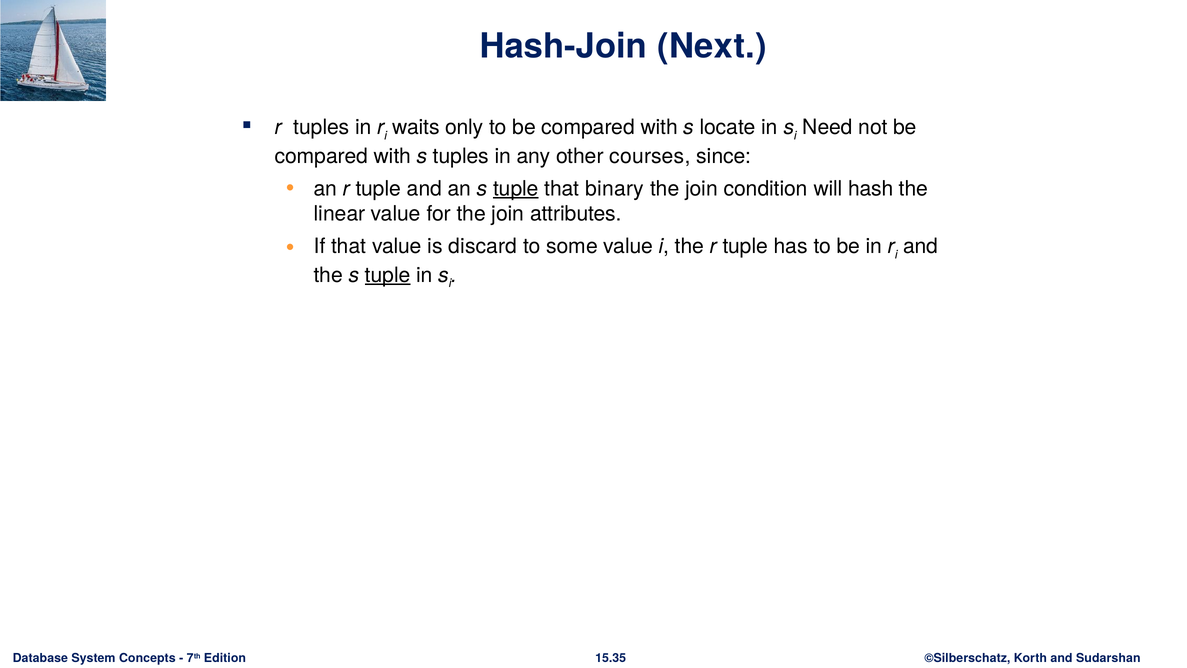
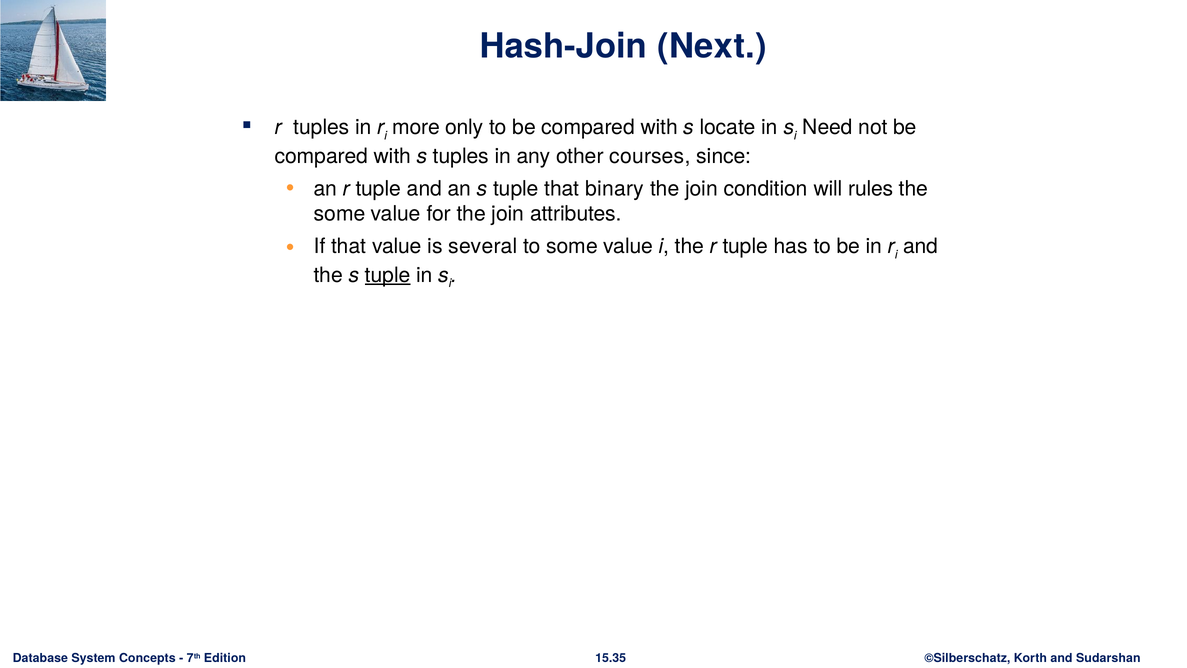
waits: waits -> more (416, 127)
tuple underline: present -> none (516, 189)
hash: hash -> rules (871, 189)
linear: linear -> some (340, 214)
discard: discard -> several (483, 246)
